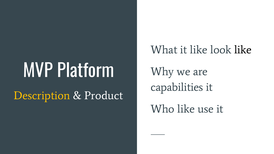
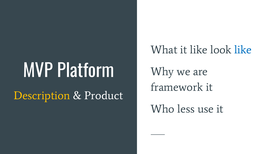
like colour: black -> blue (243, 50)
capabilities: capabilities -> framework (177, 87)
Who like: like -> less (186, 109)
